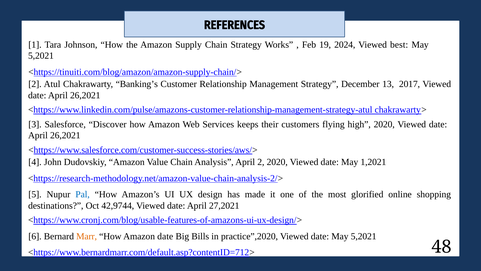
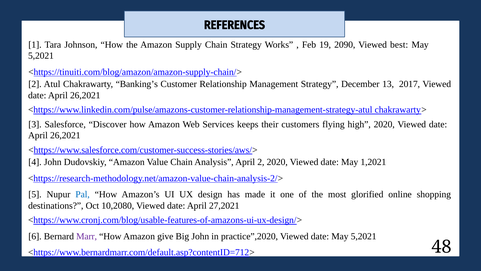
2024: 2024 -> 2090 (345, 45)
42,9744: 42,9744 -> 10,2080 (118, 205)
Marr colour: orange -> purple (87, 236)
Amazon date: date -> give (165, 236)
Big Bills: Bills -> John (200, 236)
